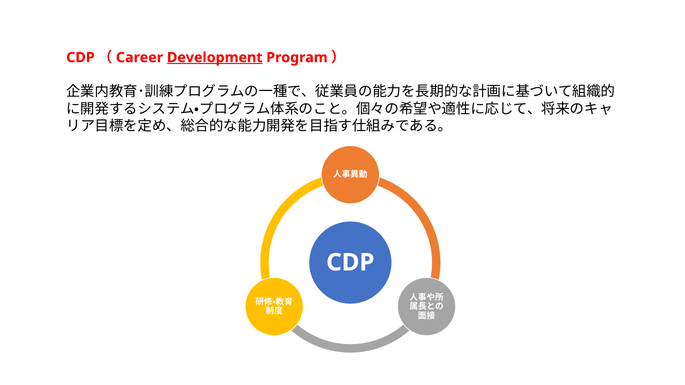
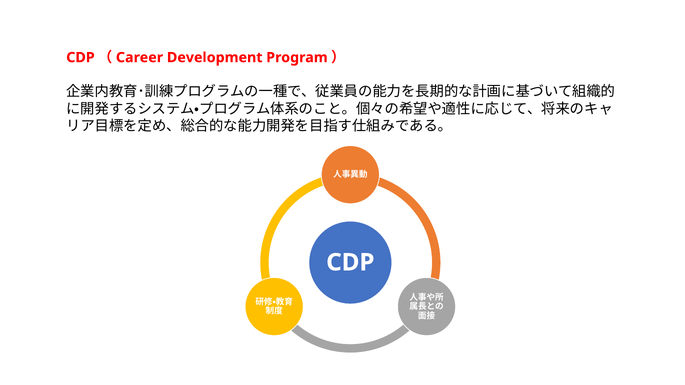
Development underline: present -> none (215, 58)
